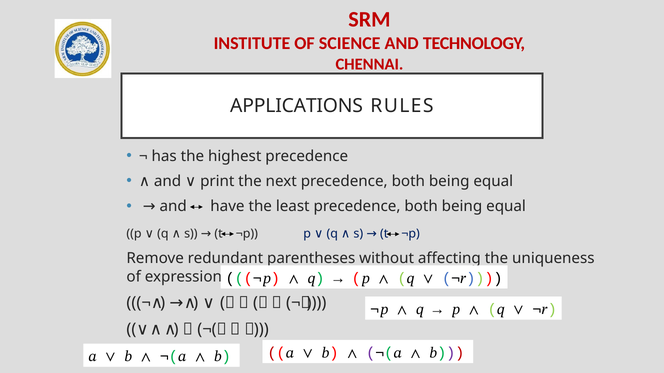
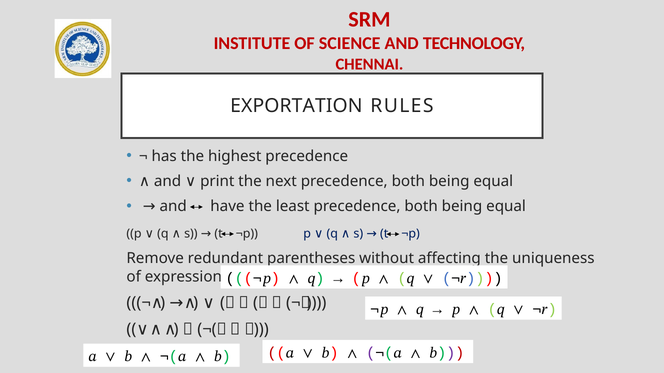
APPLICATIONS: APPLICATIONS -> EXPORTATION (296, 106)
